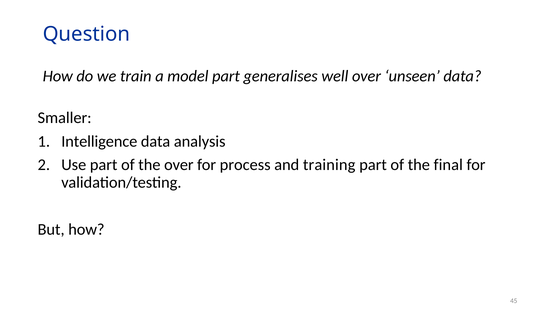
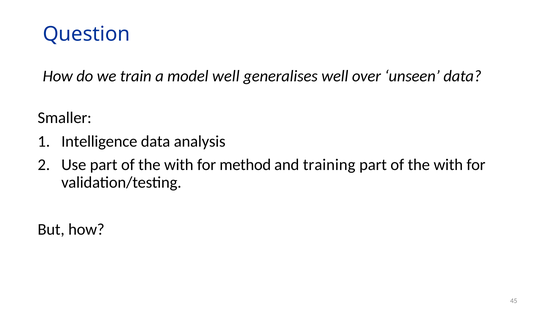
model part: part -> well (226, 76)
over: over -> with (179, 165)
process: process -> method (245, 165)
final: final -> with (448, 165)
